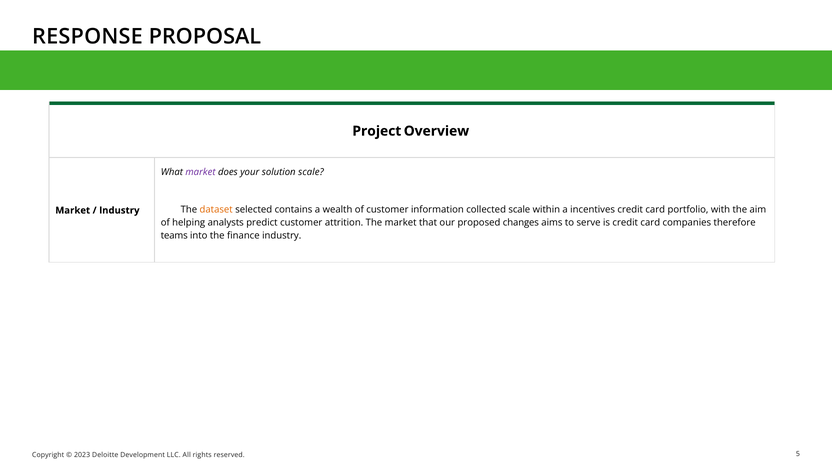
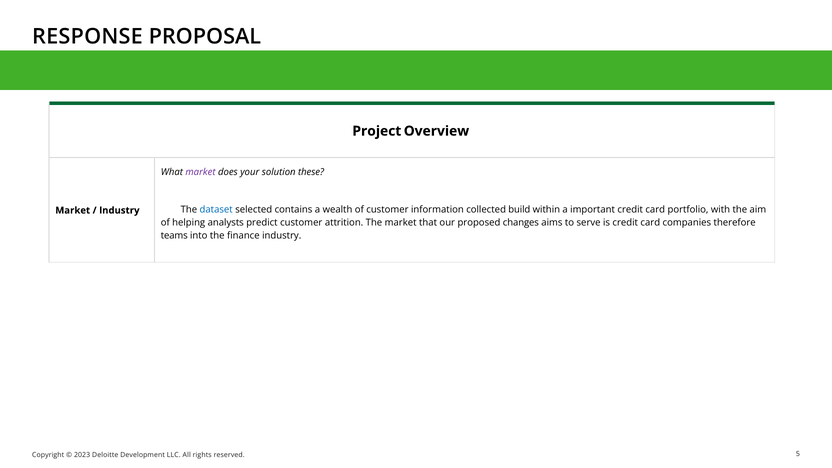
solution scale: scale -> these (311, 172)
dataset colour: orange -> blue (216, 210)
collected scale: scale -> build (519, 210)
incentives: incentives -> important (593, 210)
